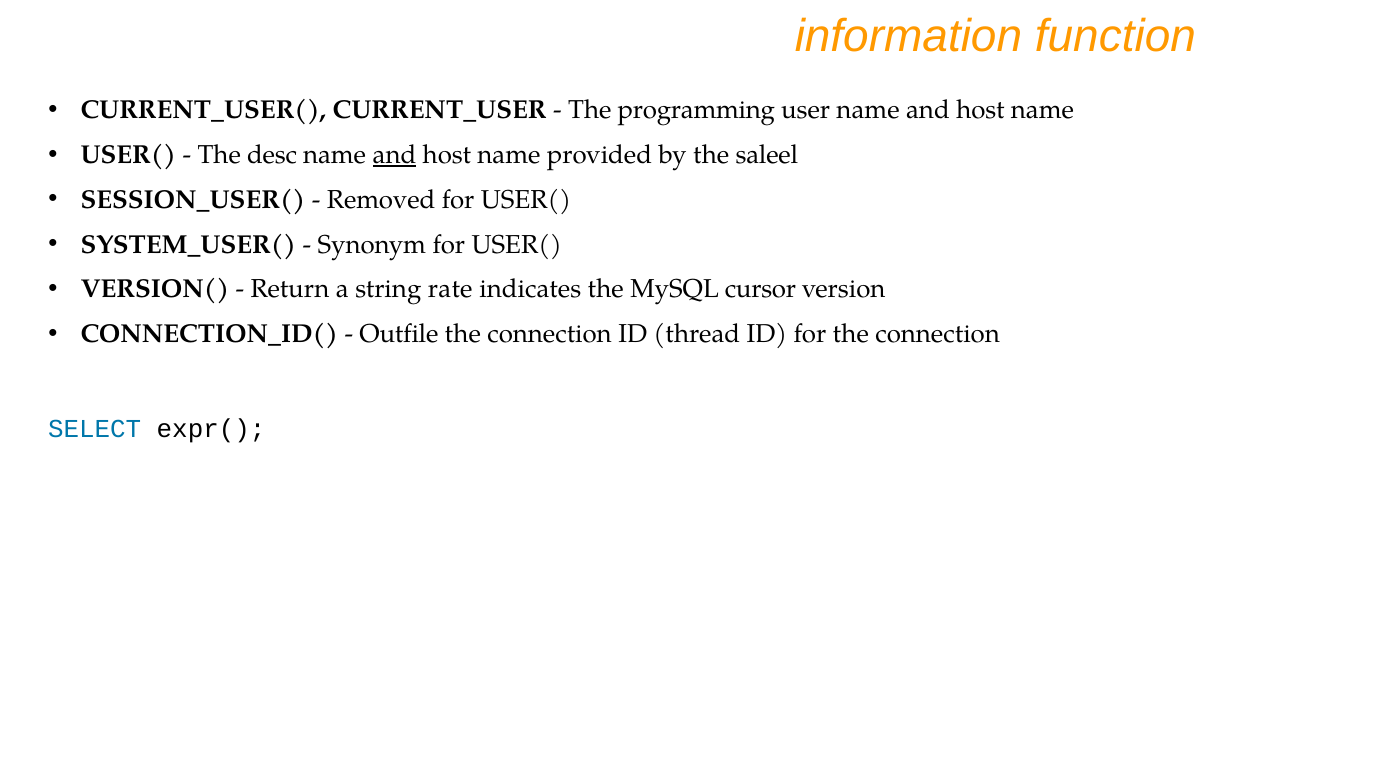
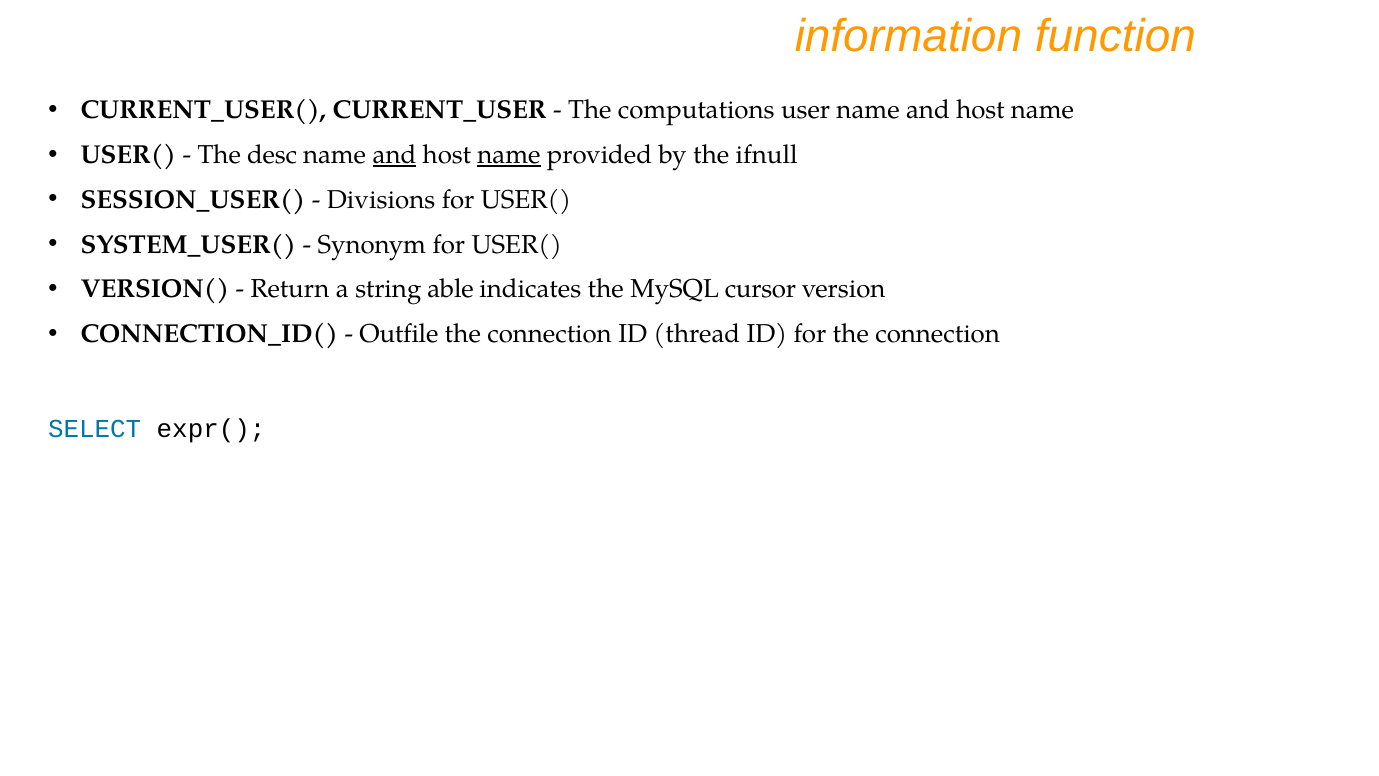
programming: programming -> computations (696, 110)
name underline: none -> present (509, 155)
saleel: saleel -> ifnull (767, 155)
Removed: Removed -> Divisions (381, 200)
rate: rate -> able (450, 289)
